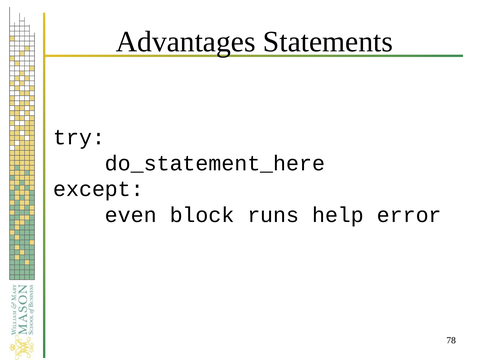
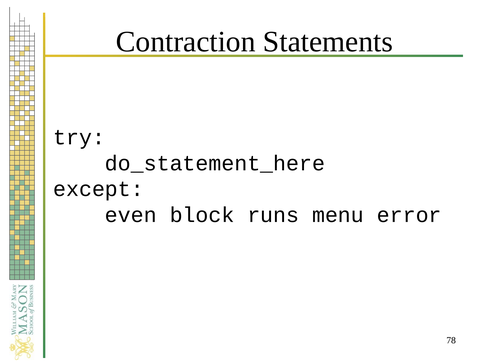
Advantages: Advantages -> Contraction (186, 42)
help: help -> menu (338, 215)
